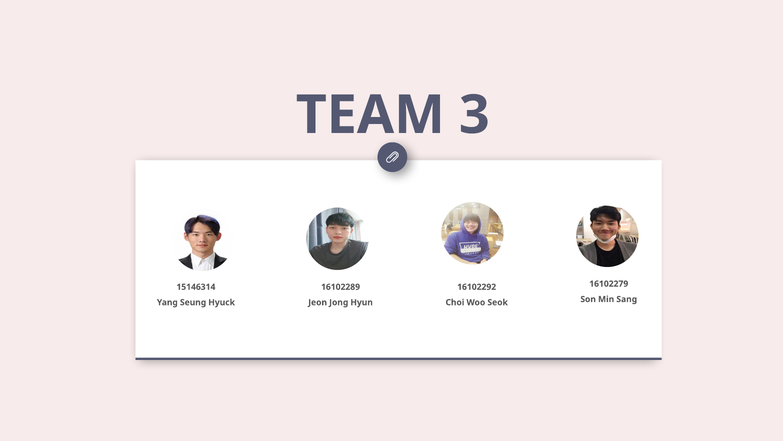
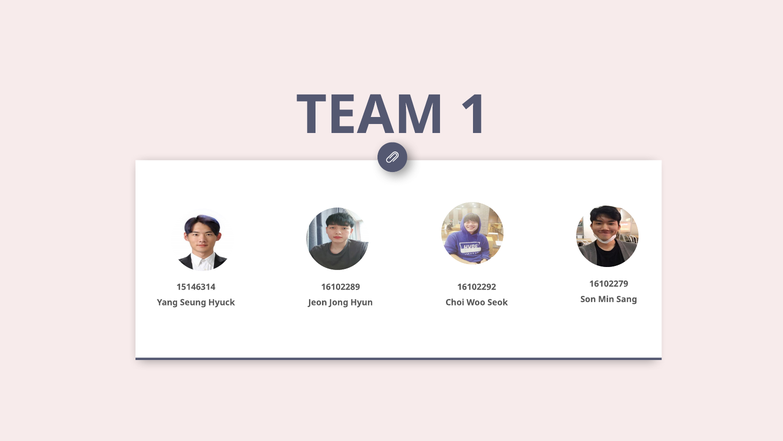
3: 3 -> 1 (474, 115)
